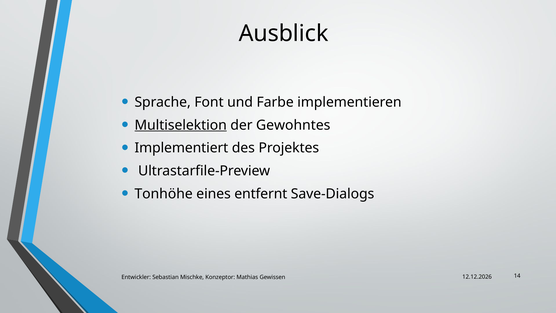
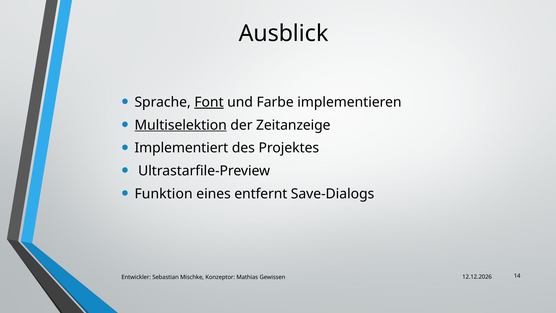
Font underline: none -> present (209, 102)
Gewohntes: Gewohntes -> Zeitanzeige (293, 125)
Tonhöhe: Tonhöhe -> Funktion (164, 194)
